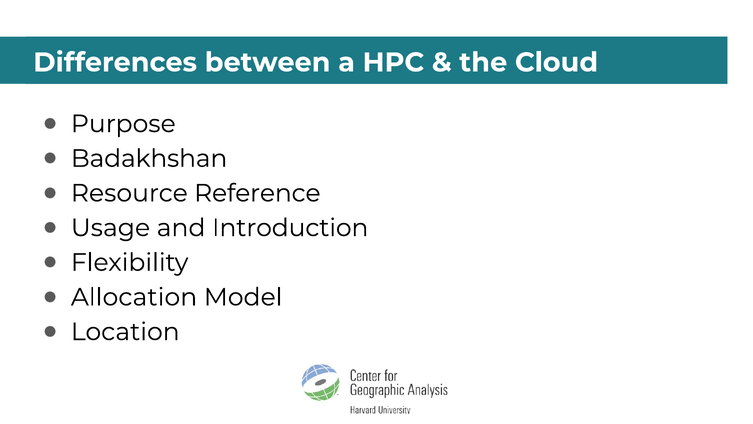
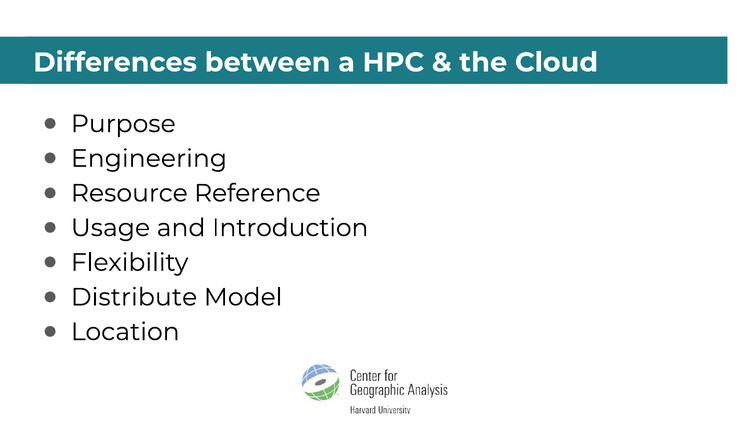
Badakhshan: Badakhshan -> Engineering (149, 158)
Allocation: Allocation -> Distribute (134, 297)
